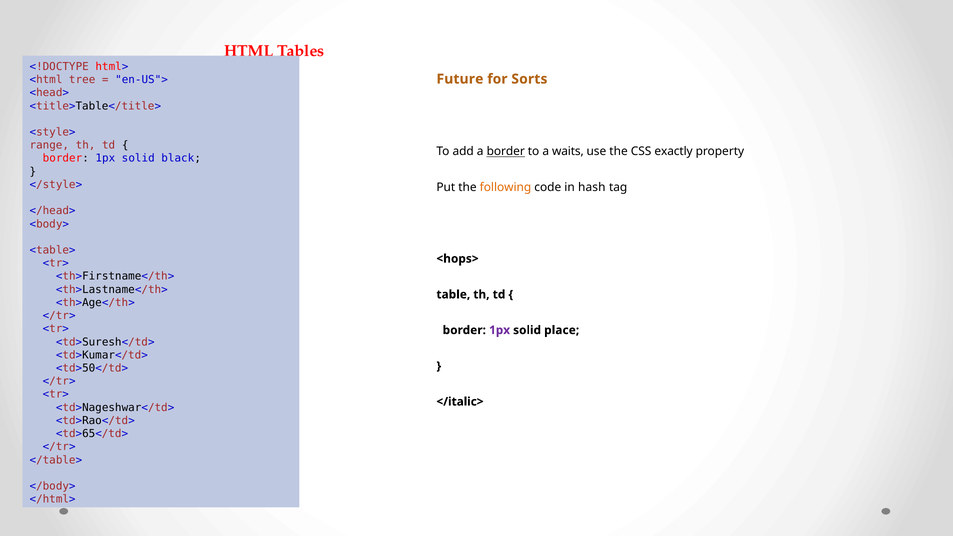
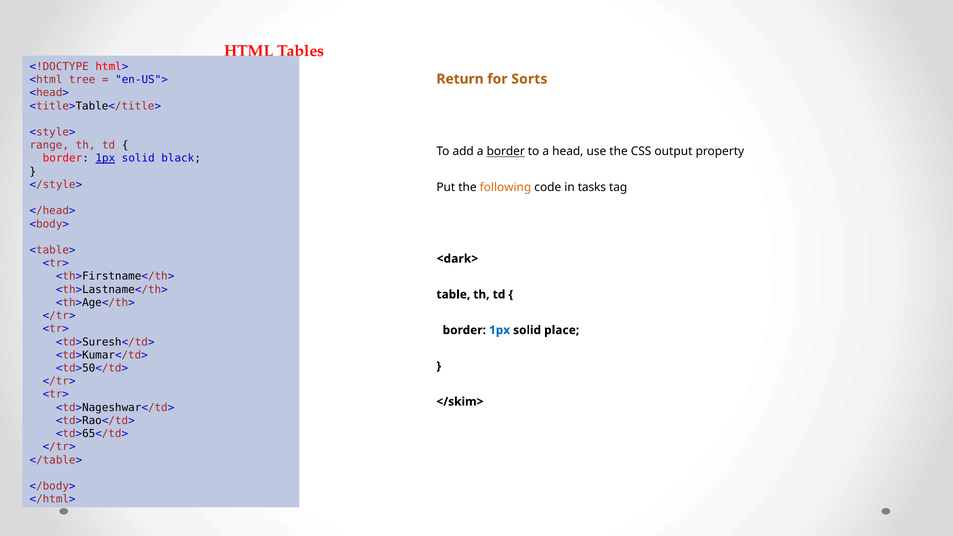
Future: Future -> Return (460, 79)
waits: waits -> head (568, 152)
exactly: exactly -> output (673, 152)
1px underline: none -> present (105, 158)
hash: hash -> tasks (592, 187)
<hops>: <hops> -> <dark> (457, 259)
1px colour: purple -> blue (500, 330)
</italic>: </italic> -> </skim> (460, 402)
